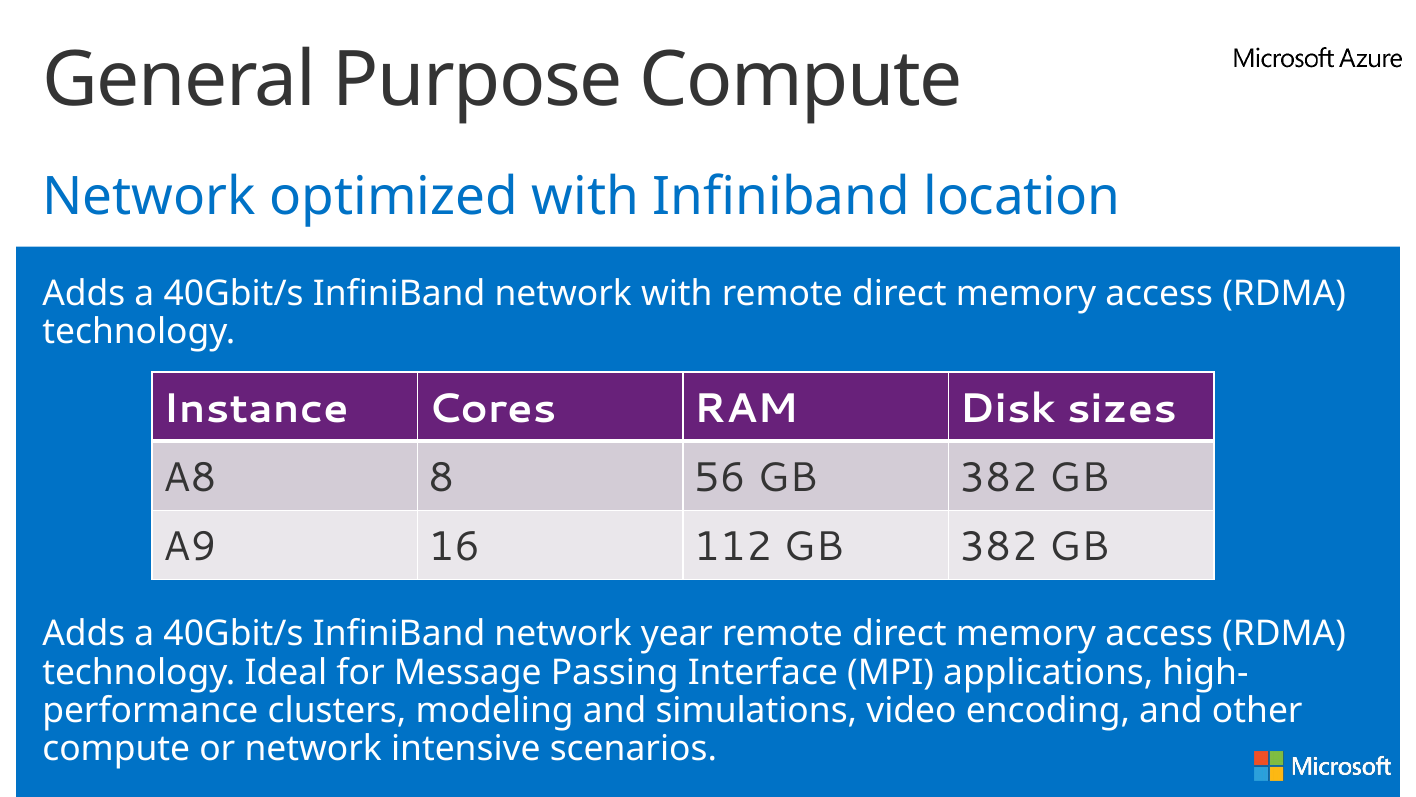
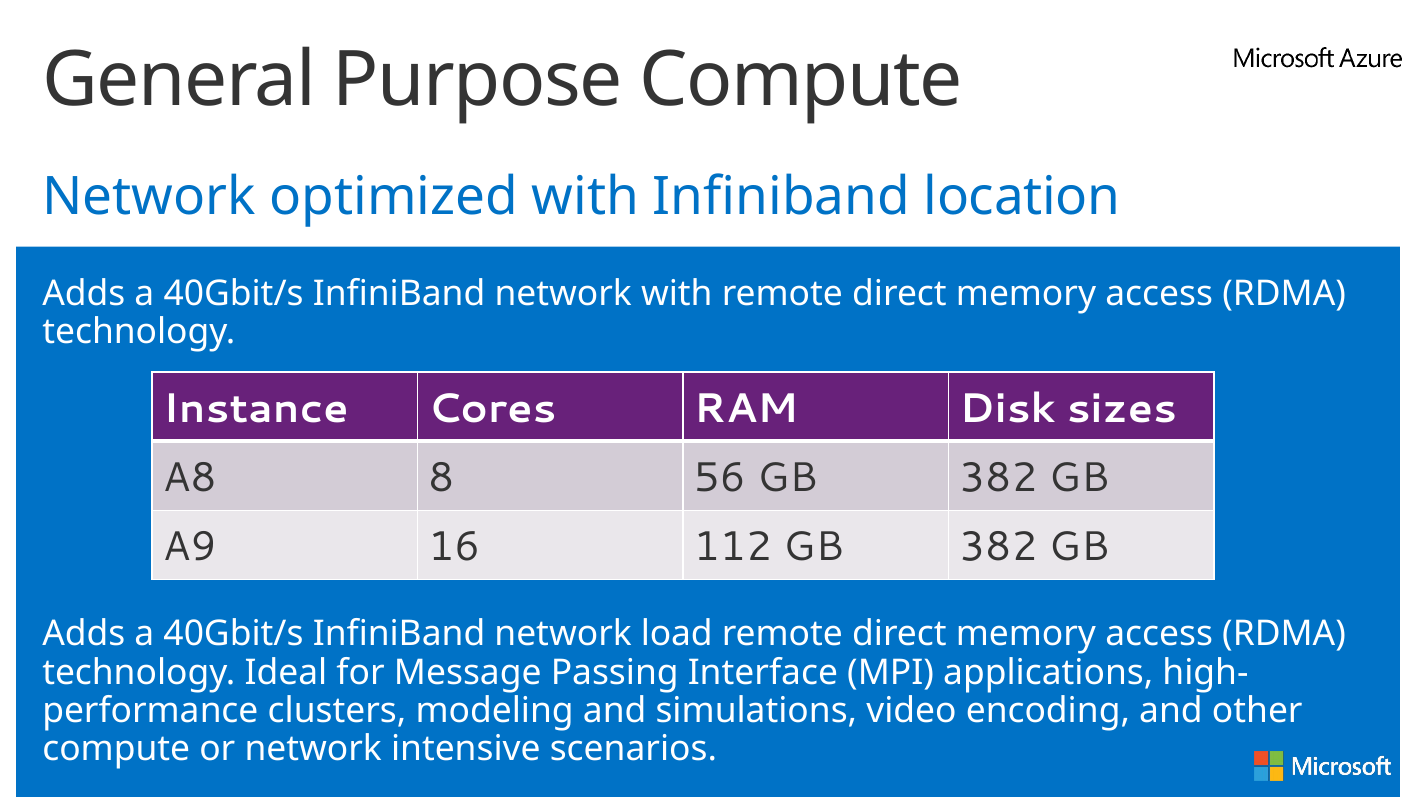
year: year -> load (677, 634)
